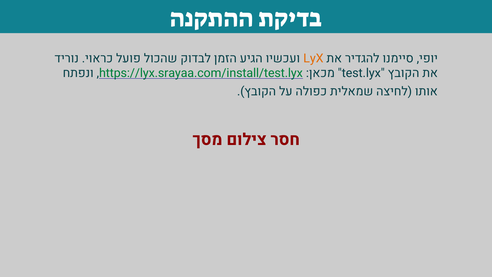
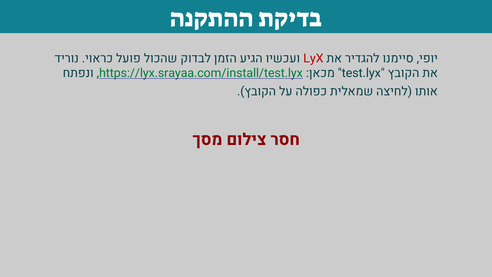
LyX colour: orange -> red (313, 58)
